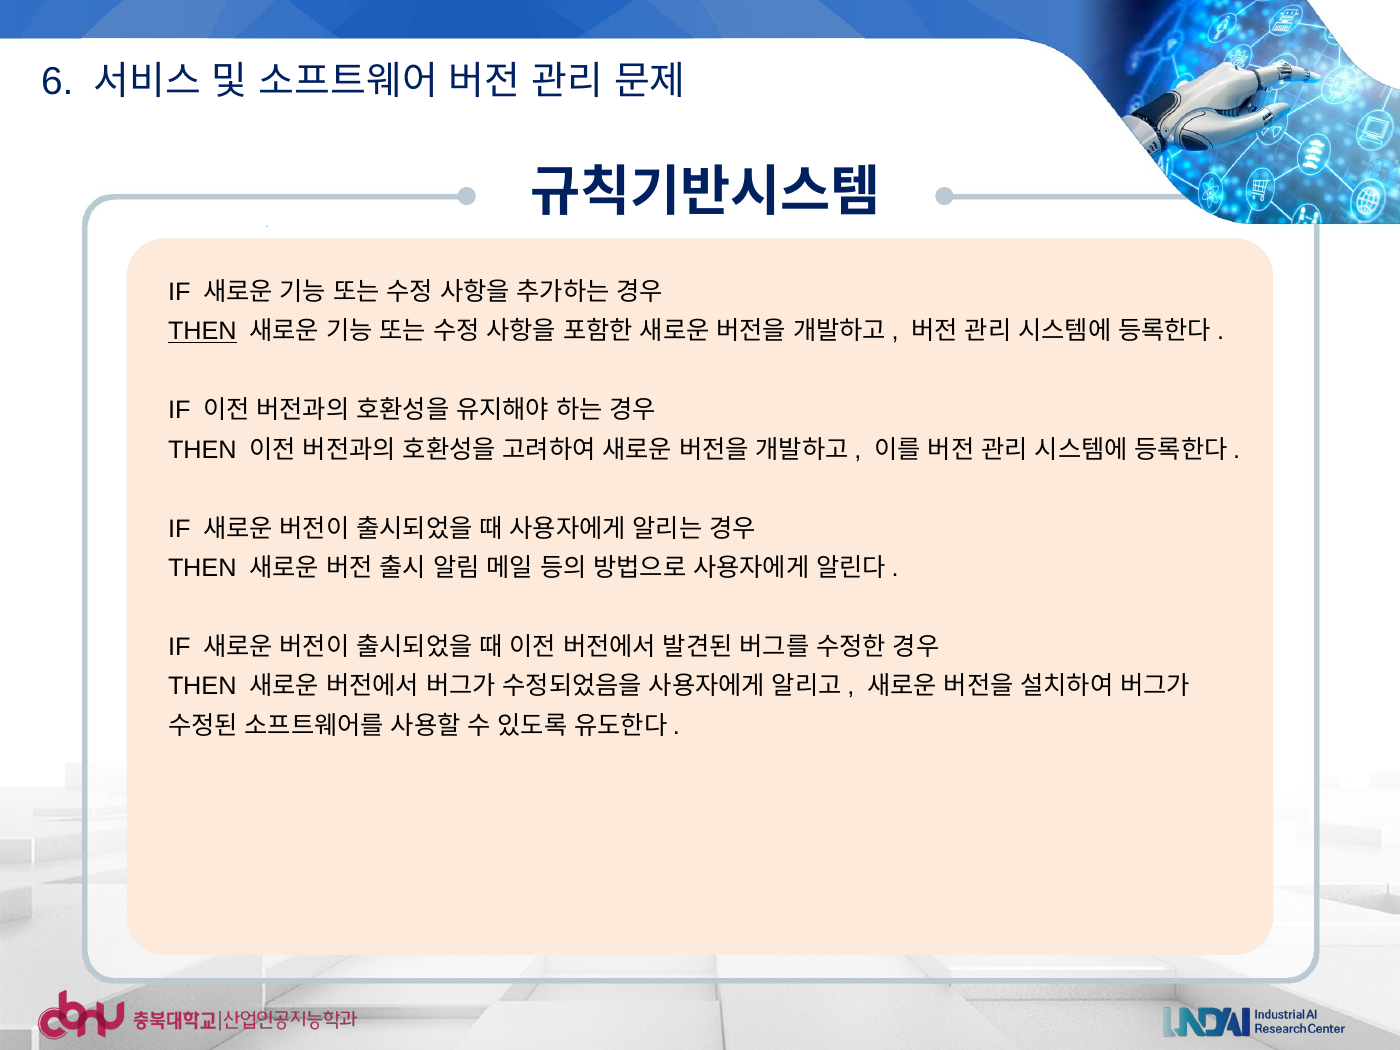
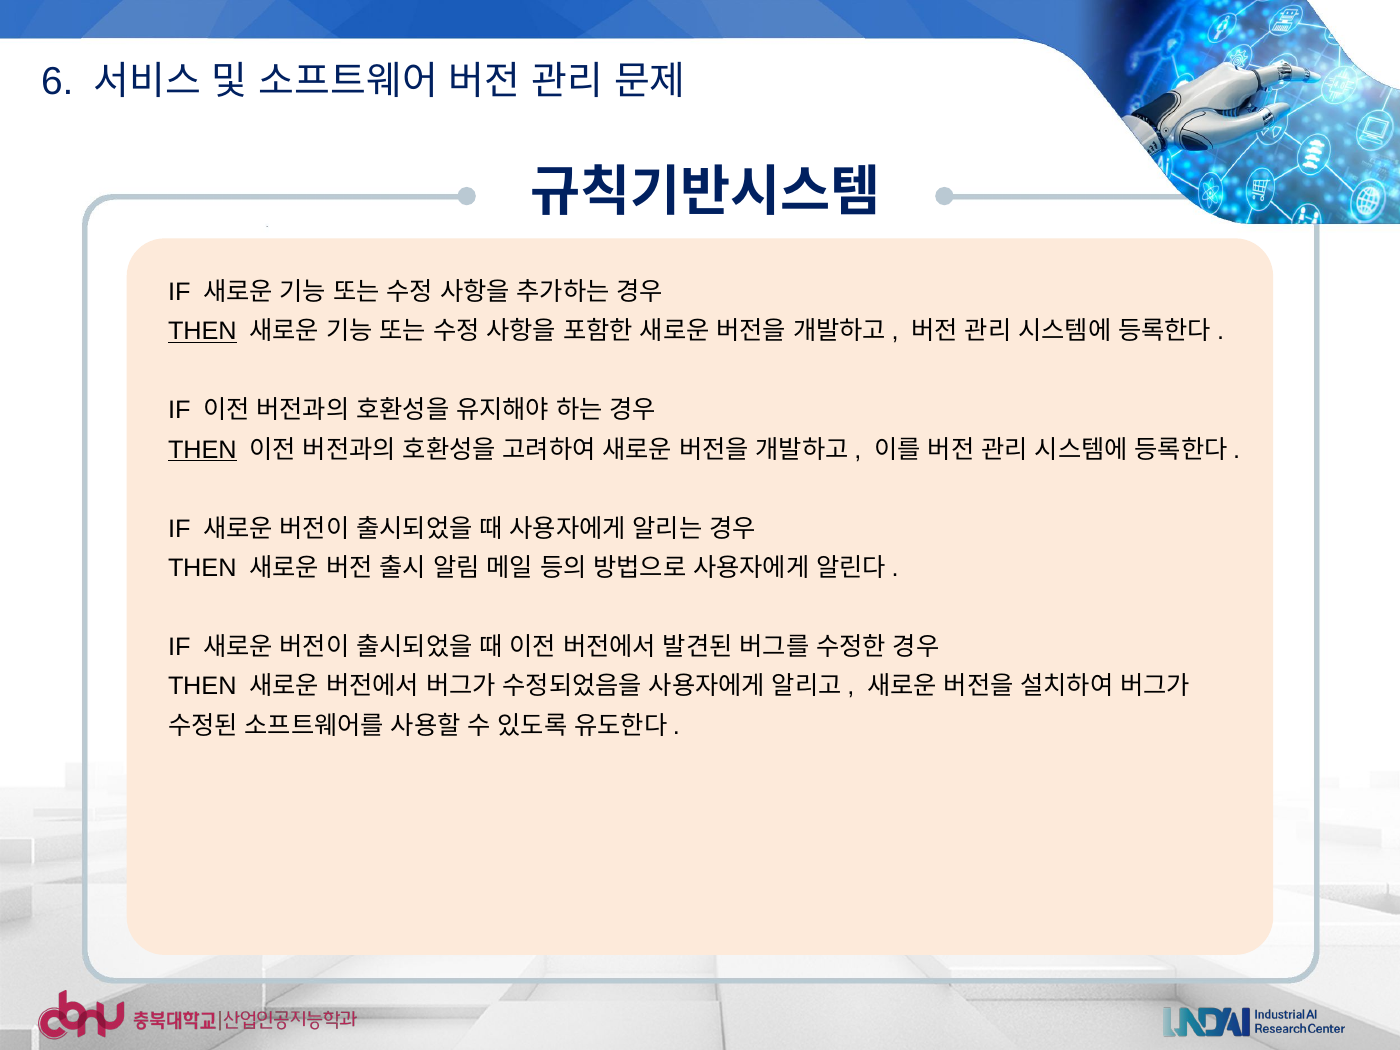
THEN underline: none -> present (202, 450)
